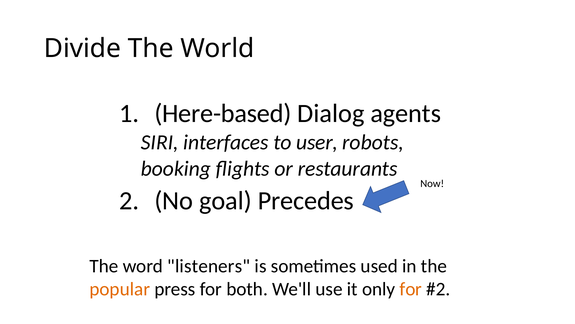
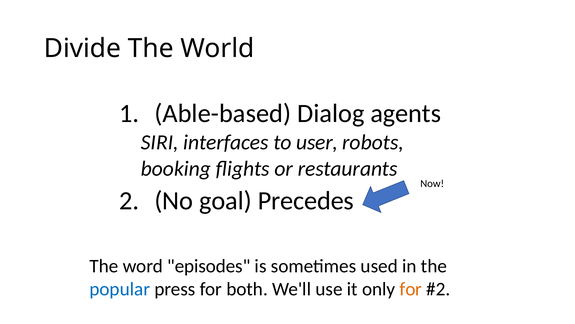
Here-based: Here-based -> Able-based (223, 113)
listeners: listeners -> episodes (209, 266)
popular colour: orange -> blue (120, 289)
